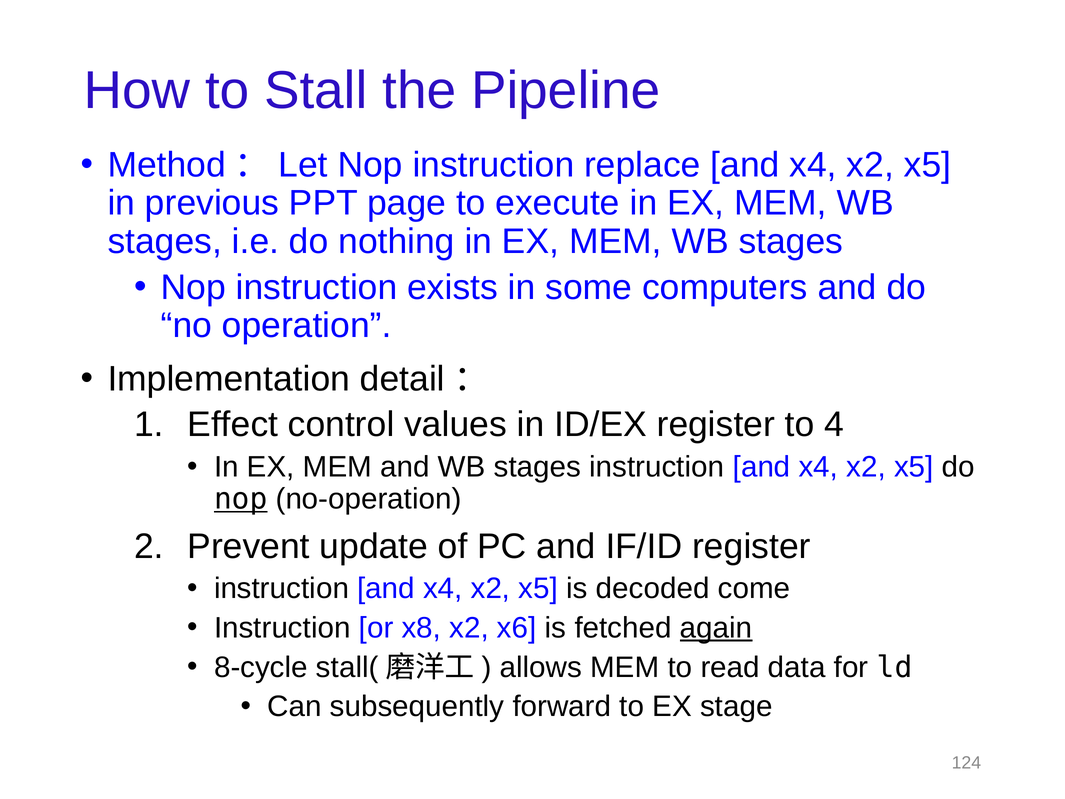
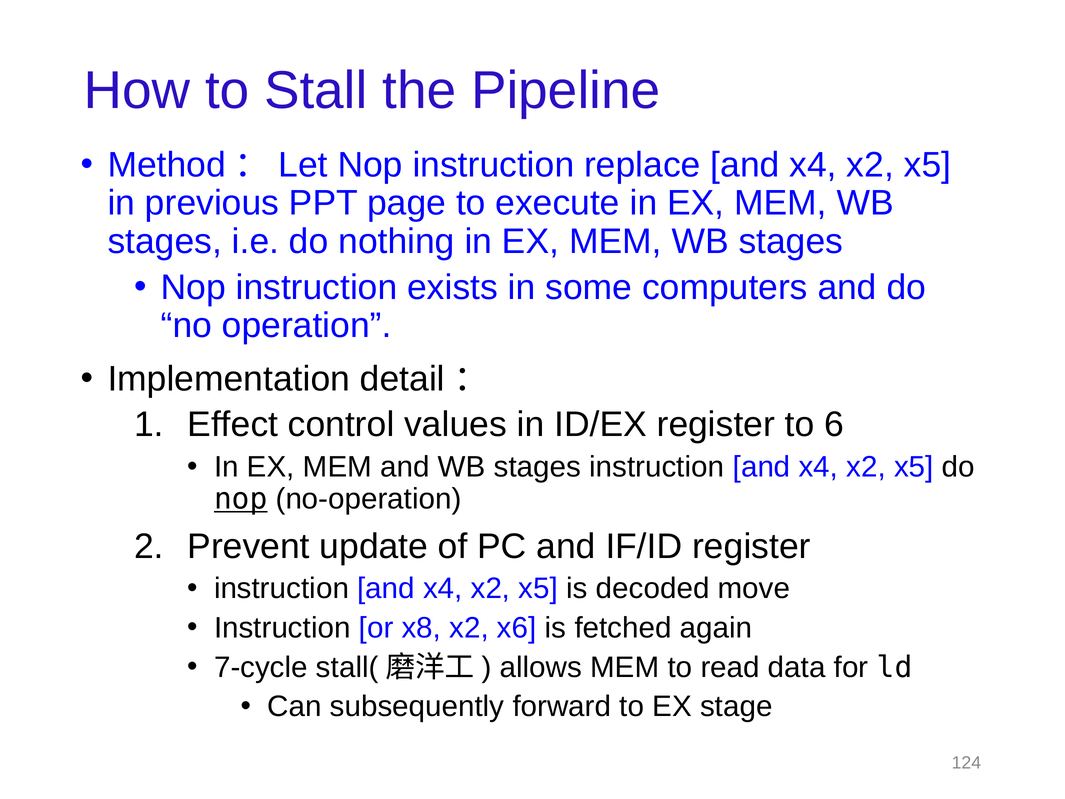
4: 4 -> 6 (834, 424)
come: come -> move (754, 588)
again underline: present -> none (716, 628)
8-cycle: 8-cycle -> 7-cycle (261, 667)
